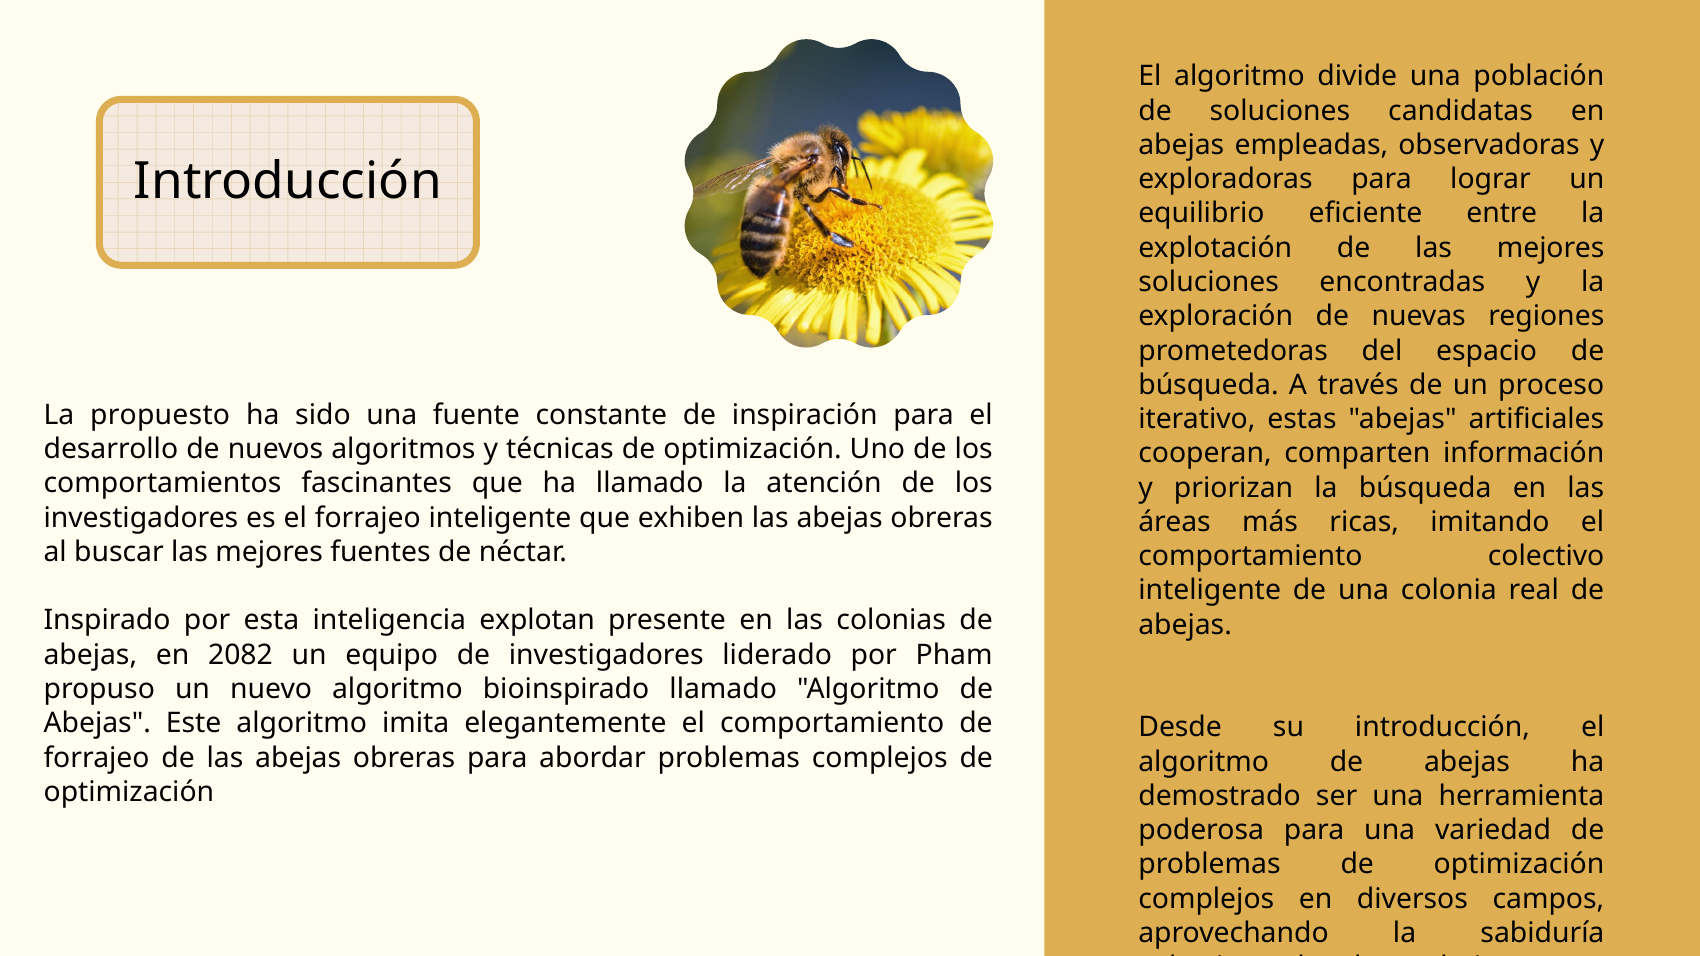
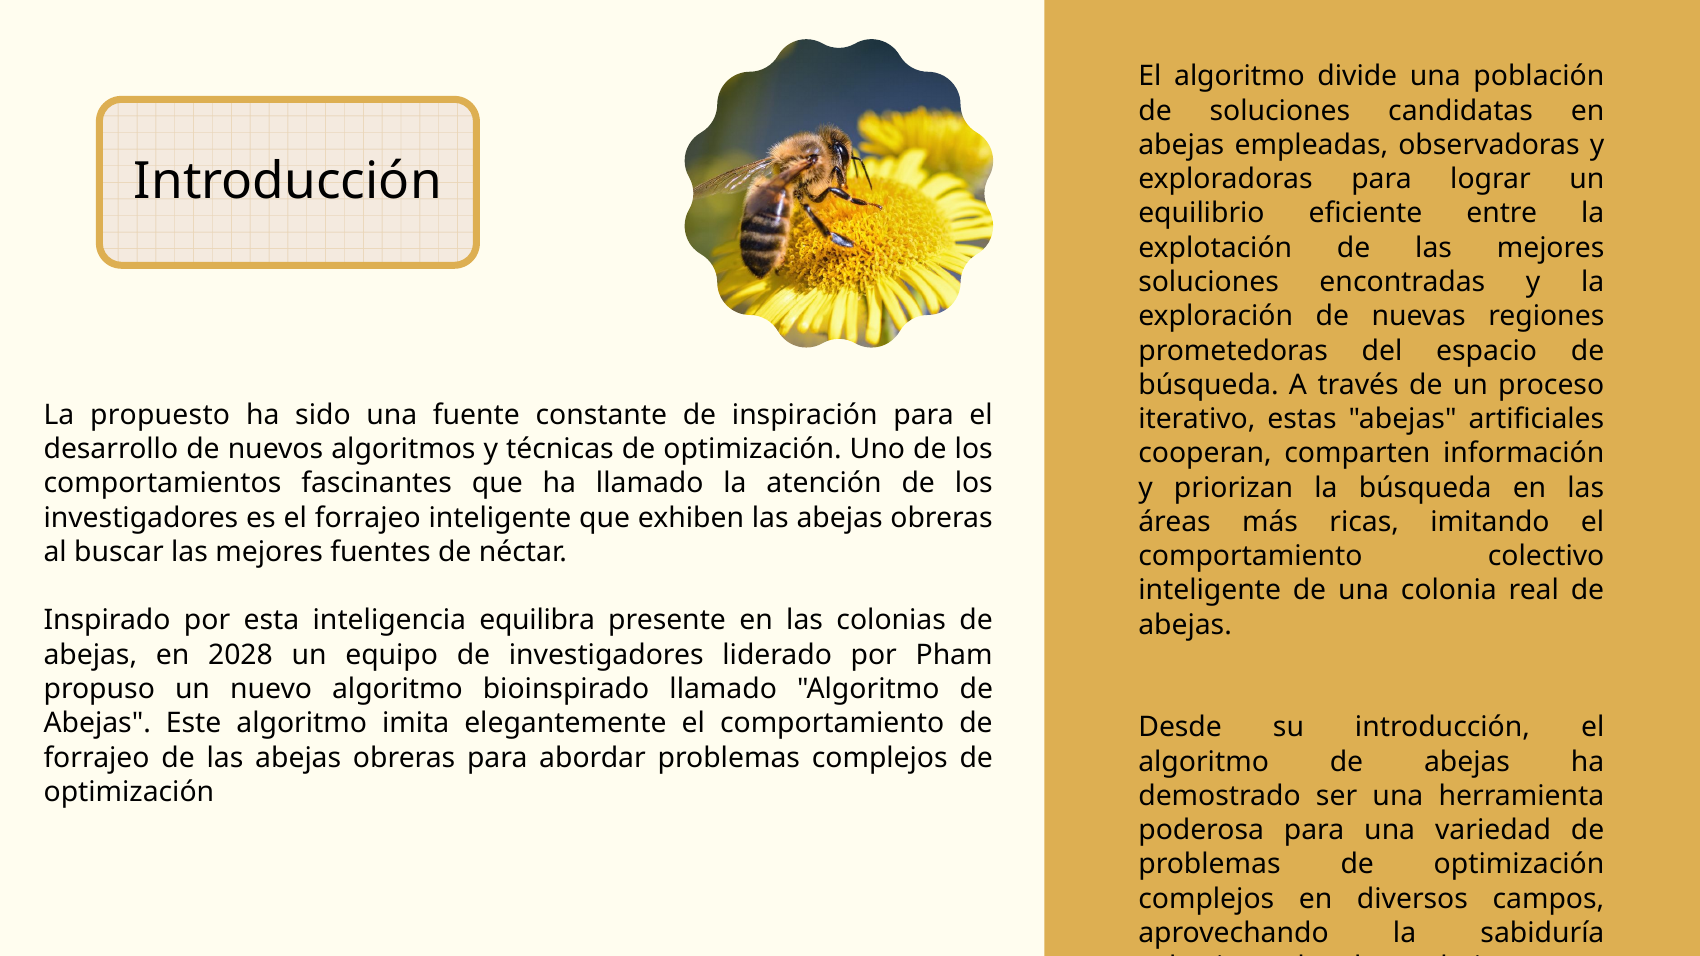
explotan: explotan -> equilibra (537, 621)
2082: 2082 -> 2028 (240, 655)
